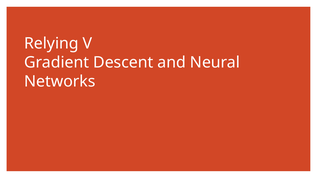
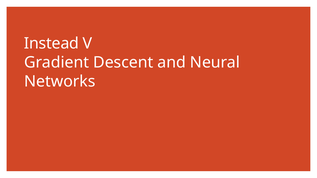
Relying: Relying -> Instead (51, 43)
